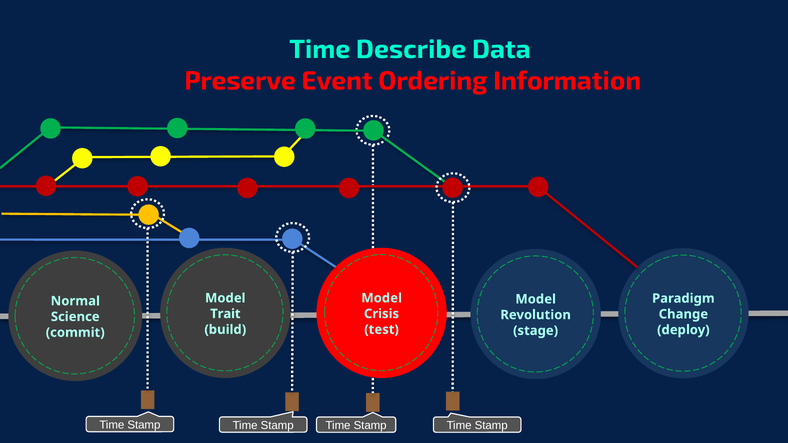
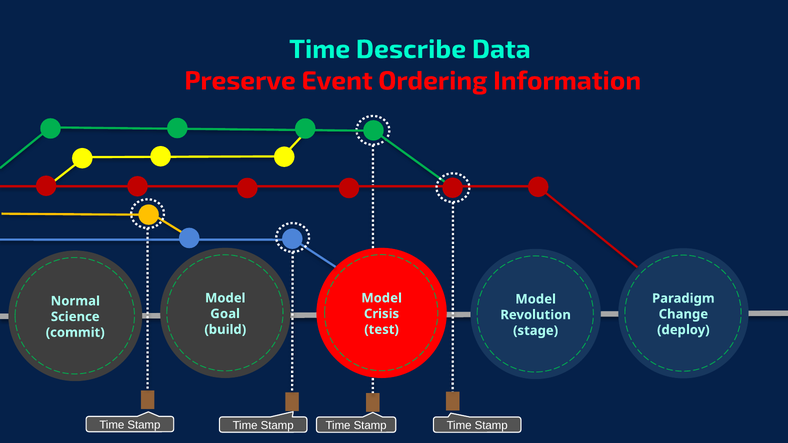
Trait: Trait -> Goal (225, 314)
